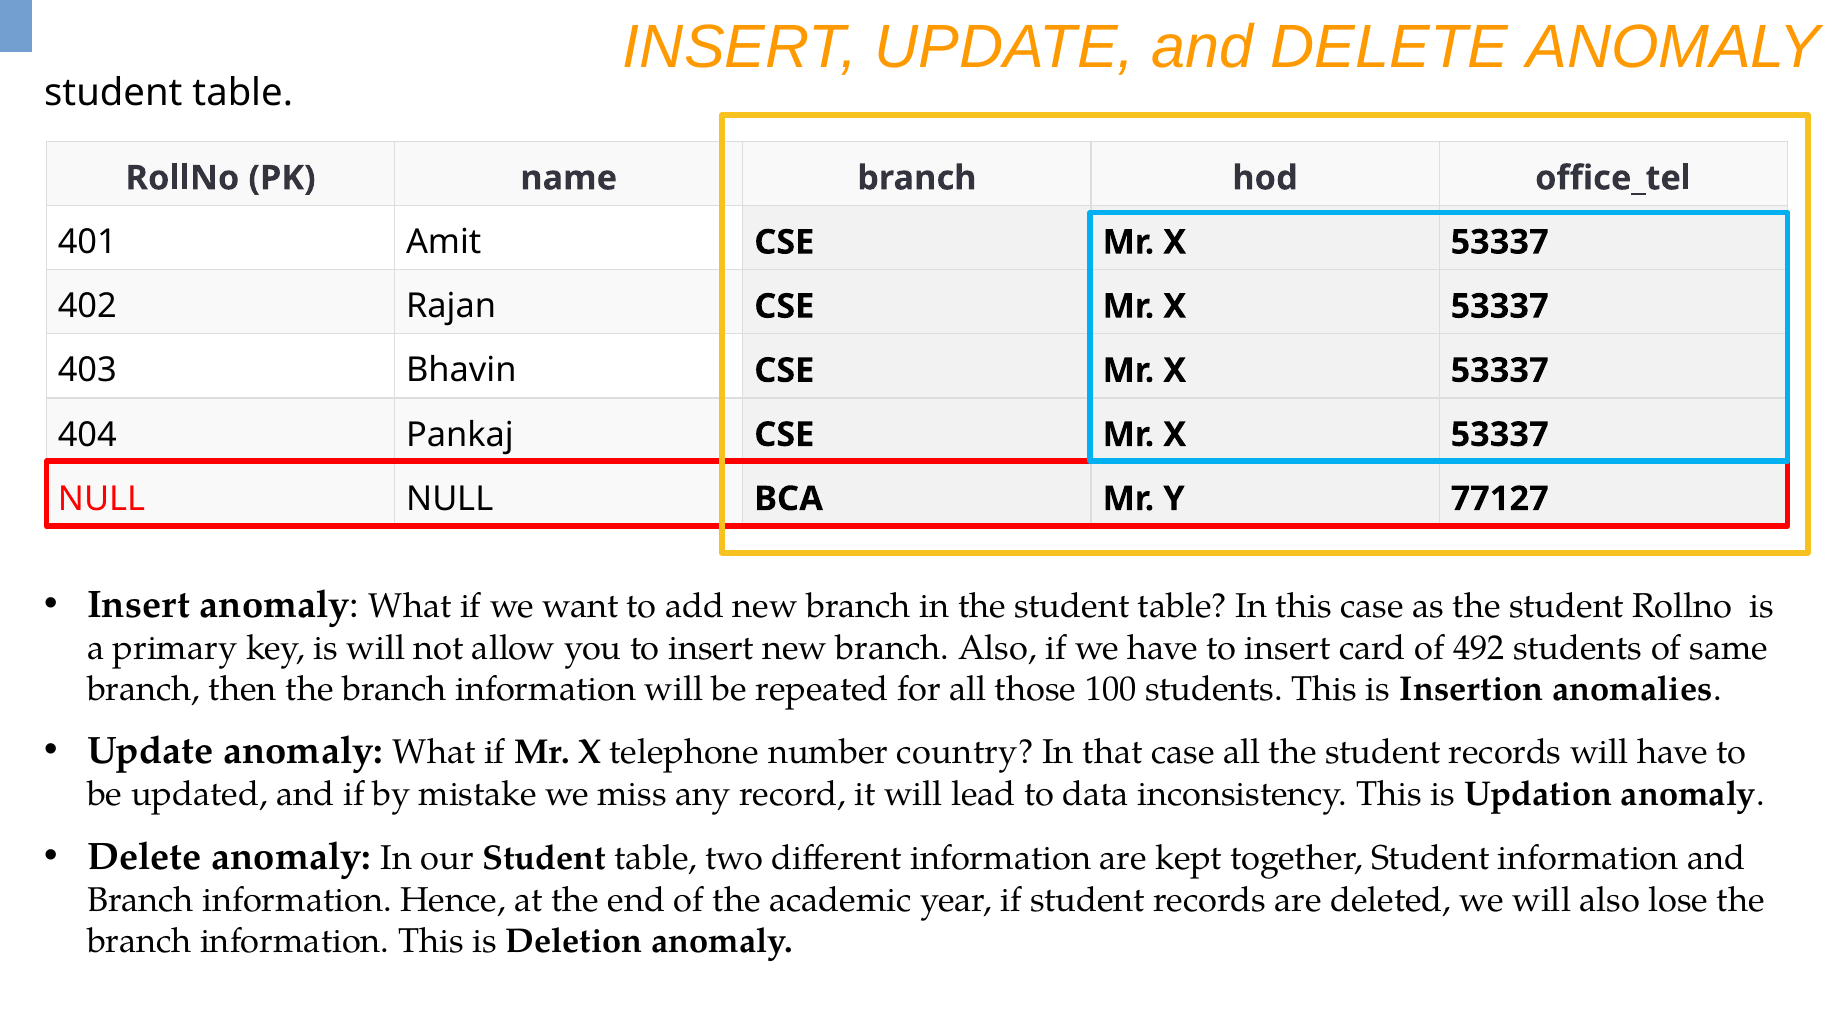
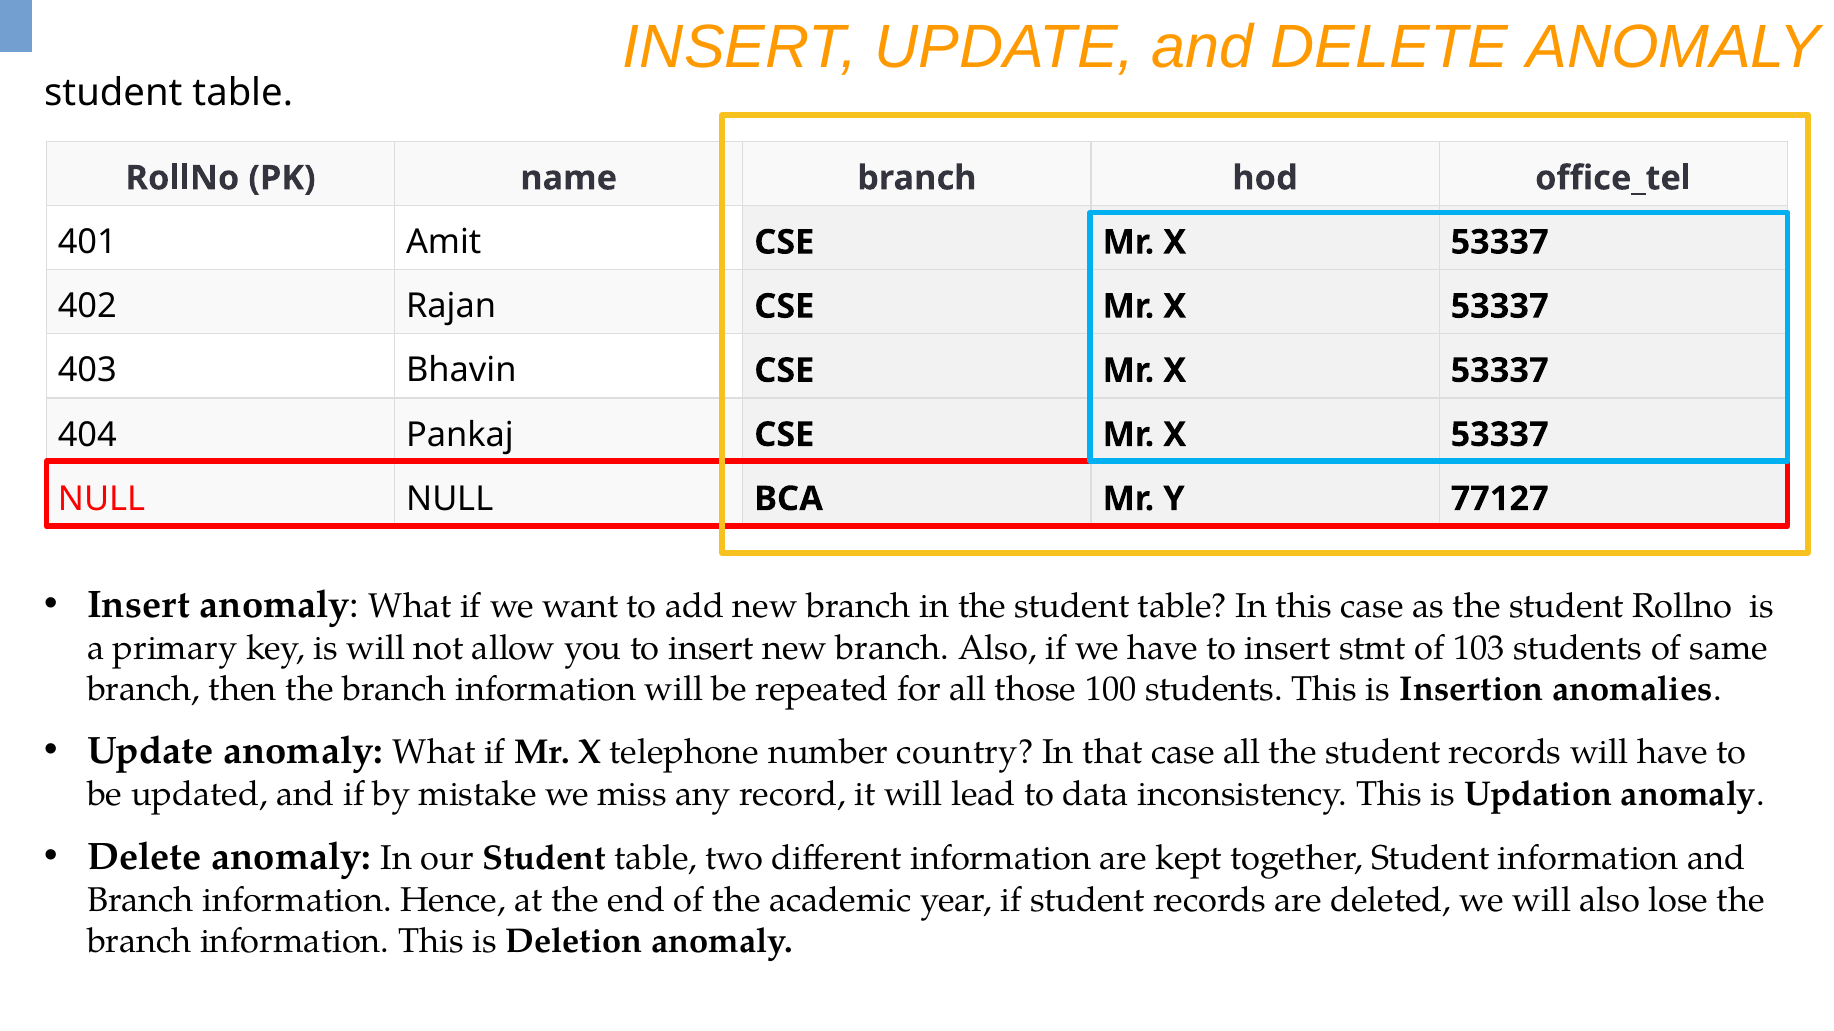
card: card -> stmt (1373, 648)
492: 492 -> 103 (1479, 648)
